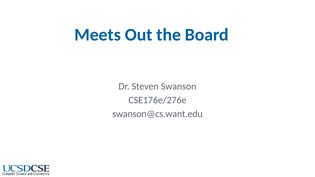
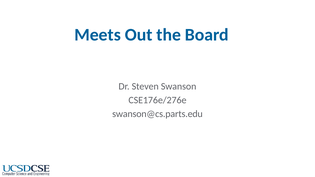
swanson@cs.want.edu: swanson@cs.want.edu -> swanson@cs.parts.edu (157, 114)
